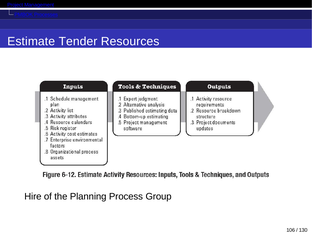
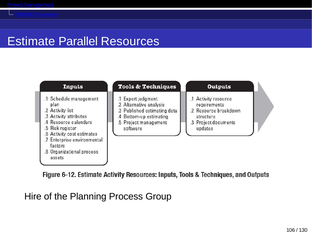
Tender: Tender -> Parallel (78, 41)
